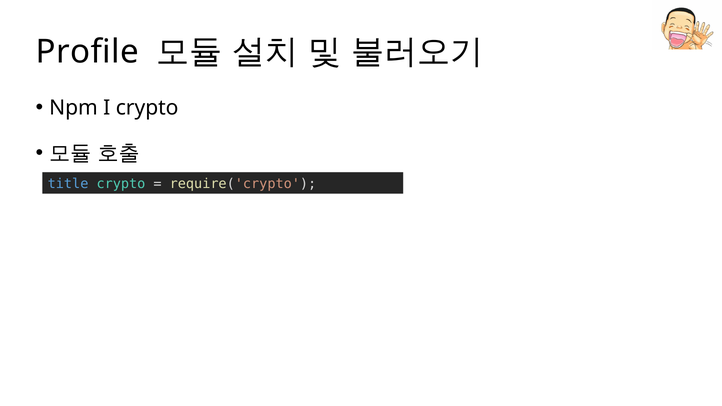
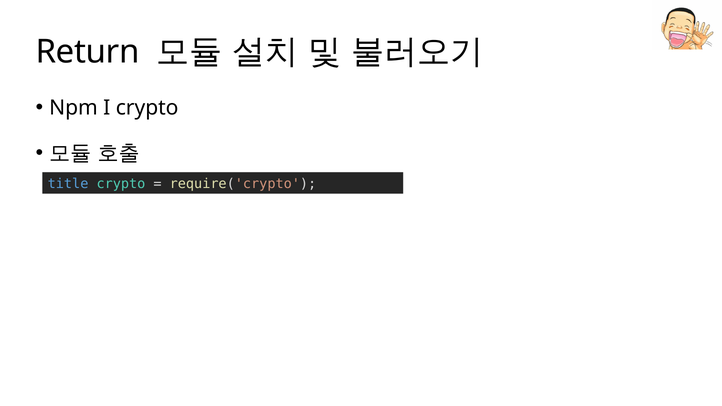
Profile: Profile -> Return (88, 52)
